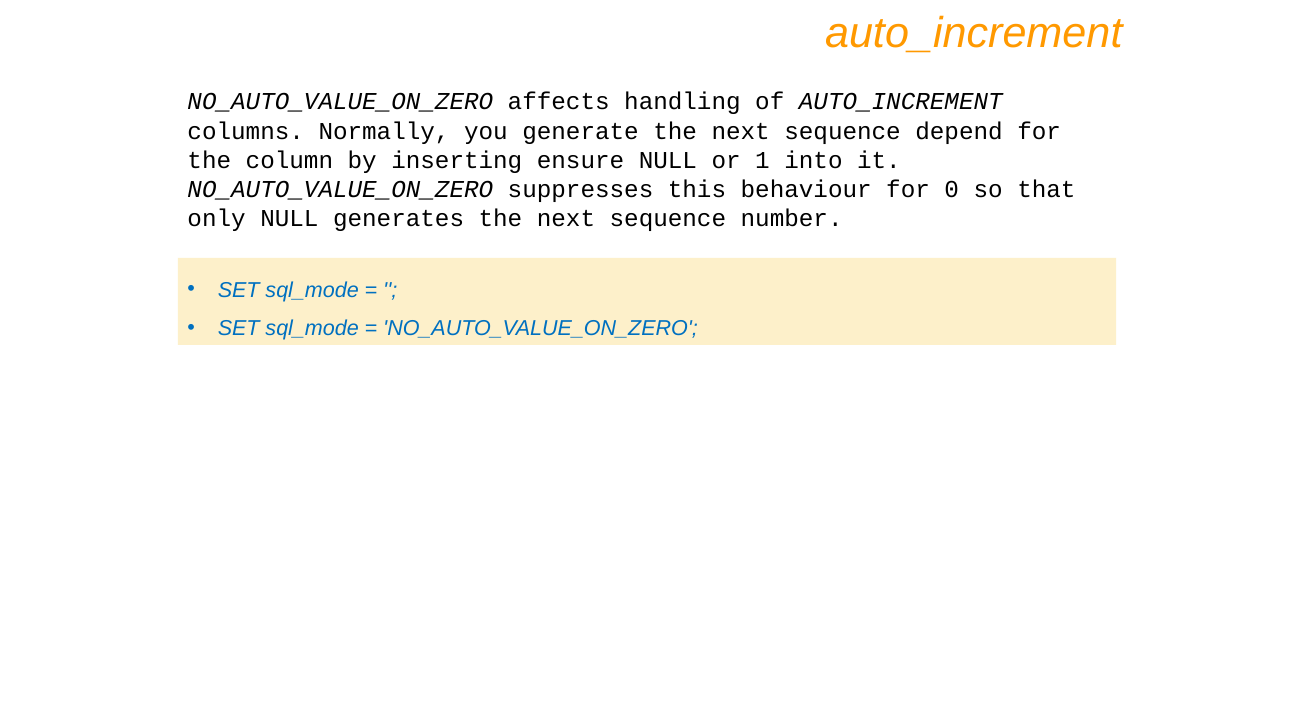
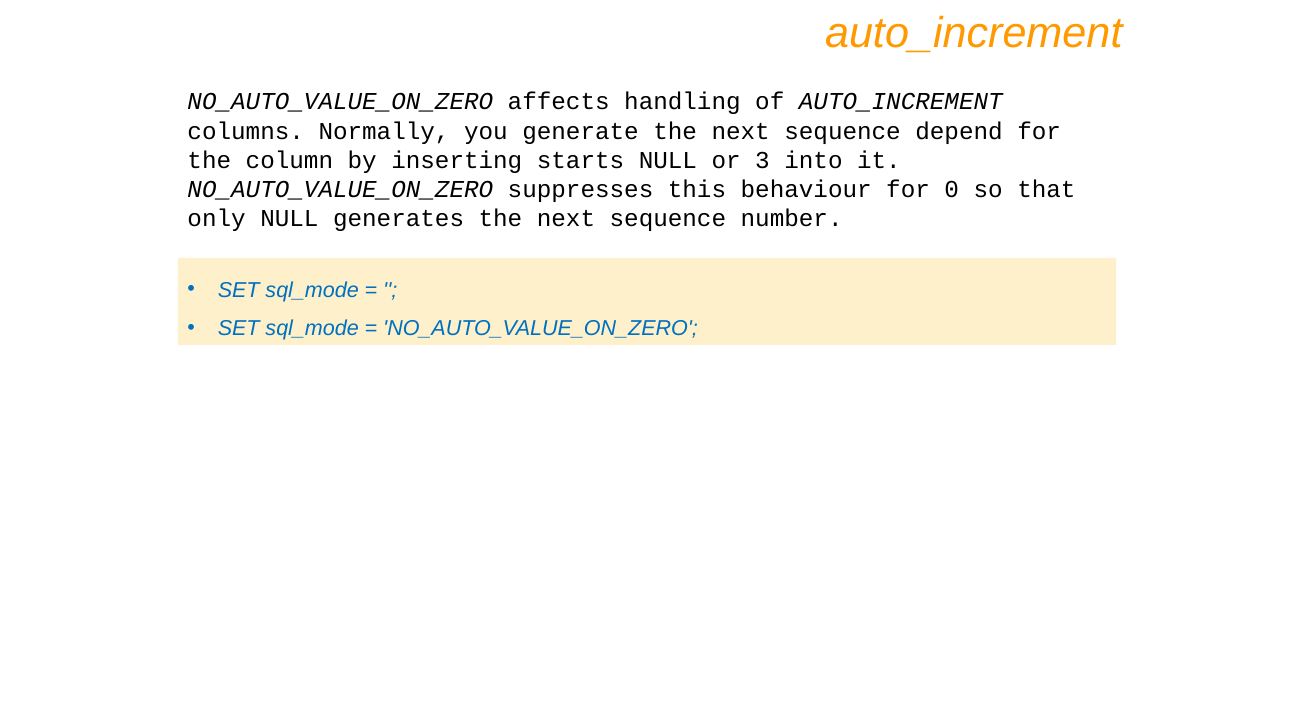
ensure: ensure -> starts (581, 160)
1: 1 -> 3 (763, 160)
